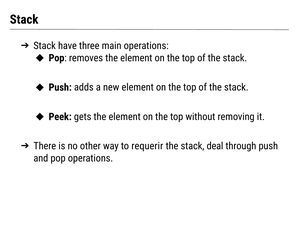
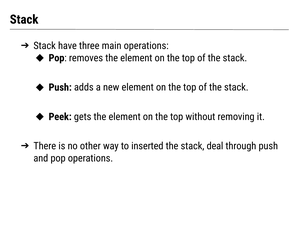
requerir: requerir -> inserted (147, 146)
